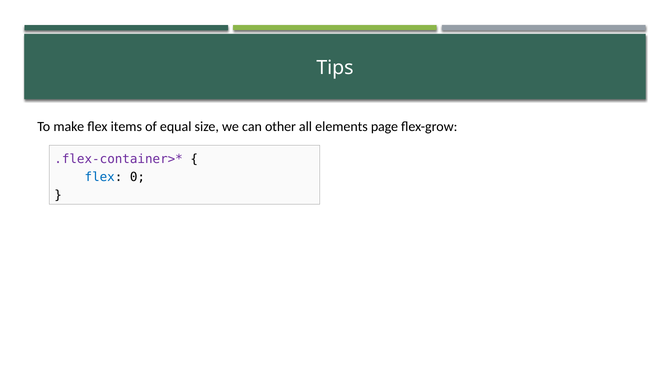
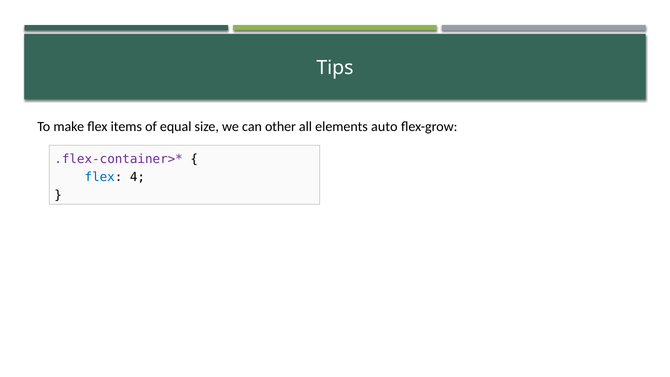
page: page -> auto (384, 127)
0: 0 -> 4 (137, 177)
